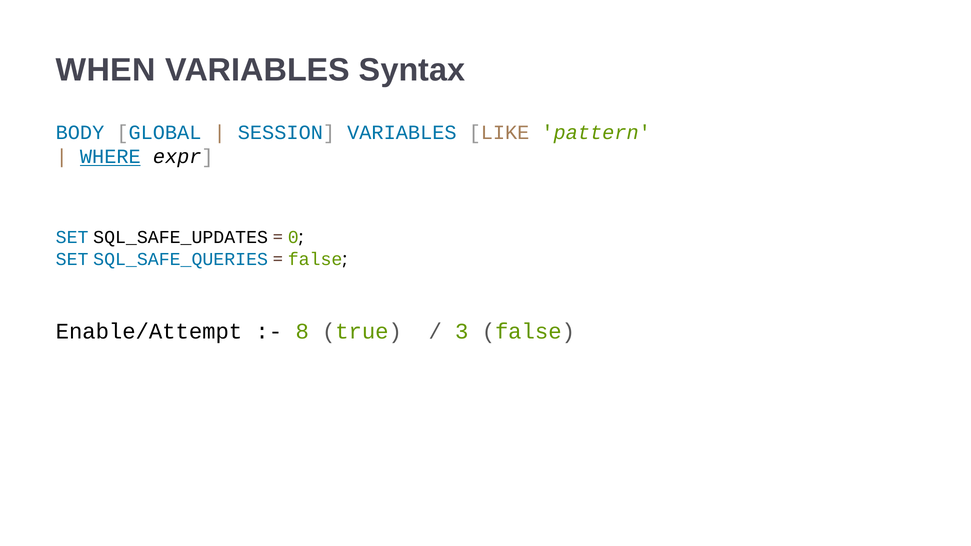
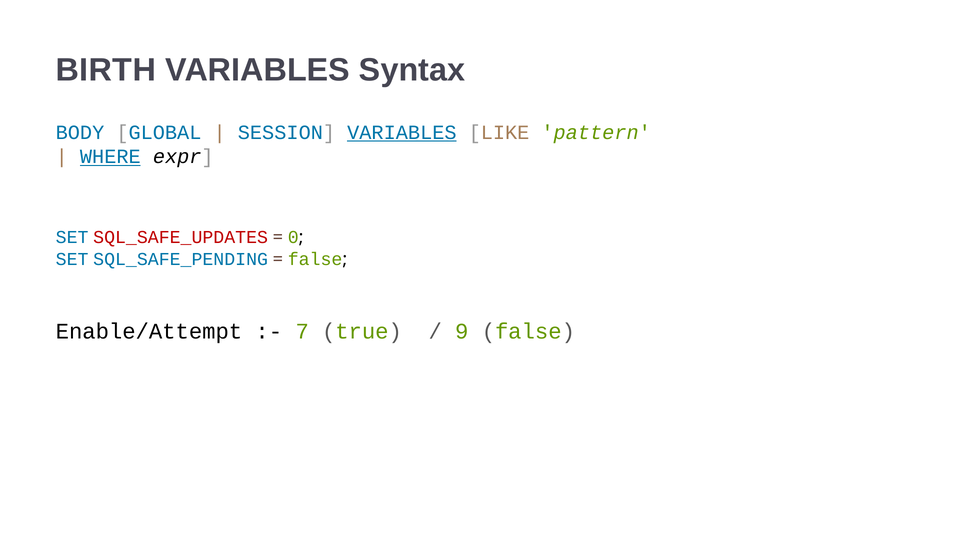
WHEN: WHEN -> BIRTH (106, 70)
VARIABLES underline: none -> present (402, 132)
SQL_SAFE_UPDATES colour: black -> red (181, 237)
SQL_SAFE_QUERIES: SQL_SAFE_QUERIES -> SQL_SAFE_PENDING (181, 259)
8: 8 -> 7 (302, 331)
3: 3 -> 9 (462, 331)
